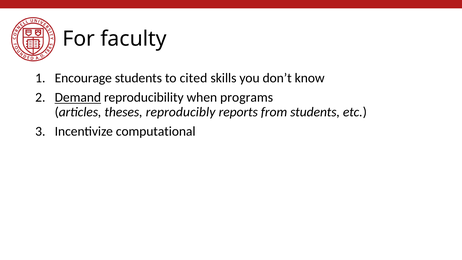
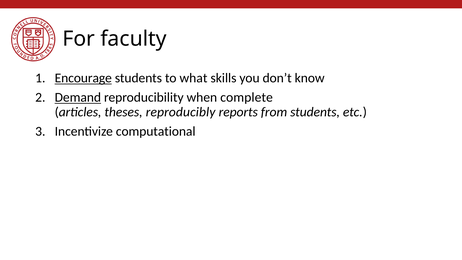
Encourage underline: none -> present (83, 78)
cited: cited -> what (193, 78)
programs: programs -> complete (247, 97)
